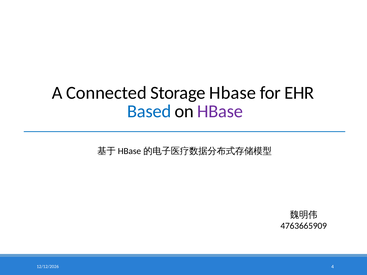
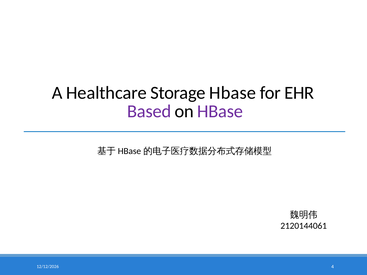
Connected: Connected -> Healthcare (106, 93)
Based colour: blue -> purple (149, 112)
4763665909: 4763665909 -> 2120144061 (304, 226)
